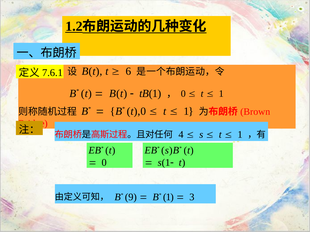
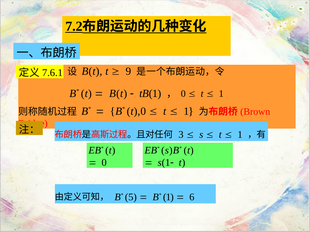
1.2: 1.2 -> 7.2 (74, 26)
6: 6 -> 9 (128, 71)
4: 4 -> 3 (181, 135)
9: 9 -> 5 (131, 197)
3: 3 -> 6 (192, 197)
